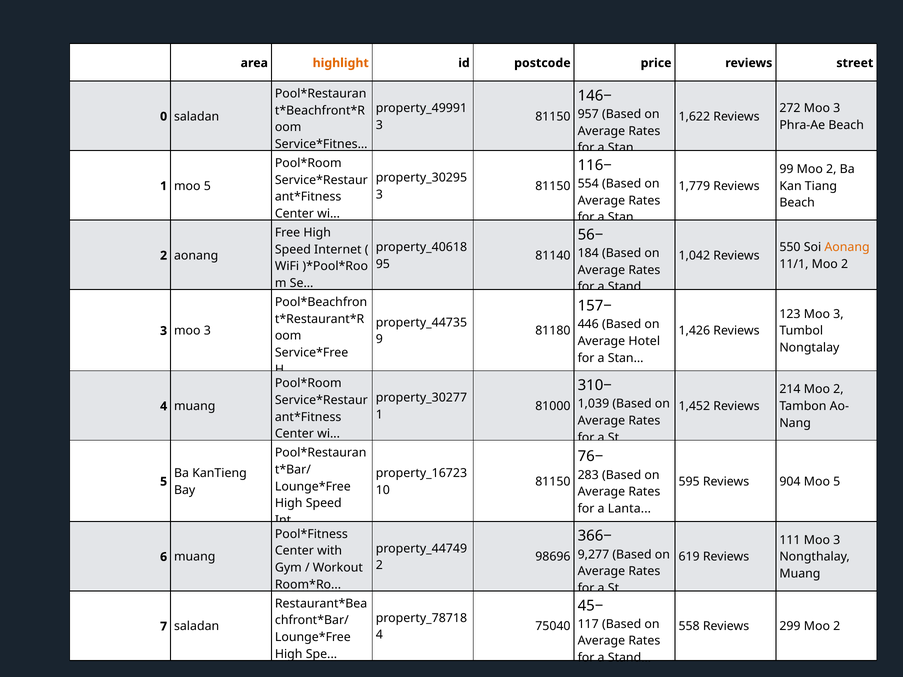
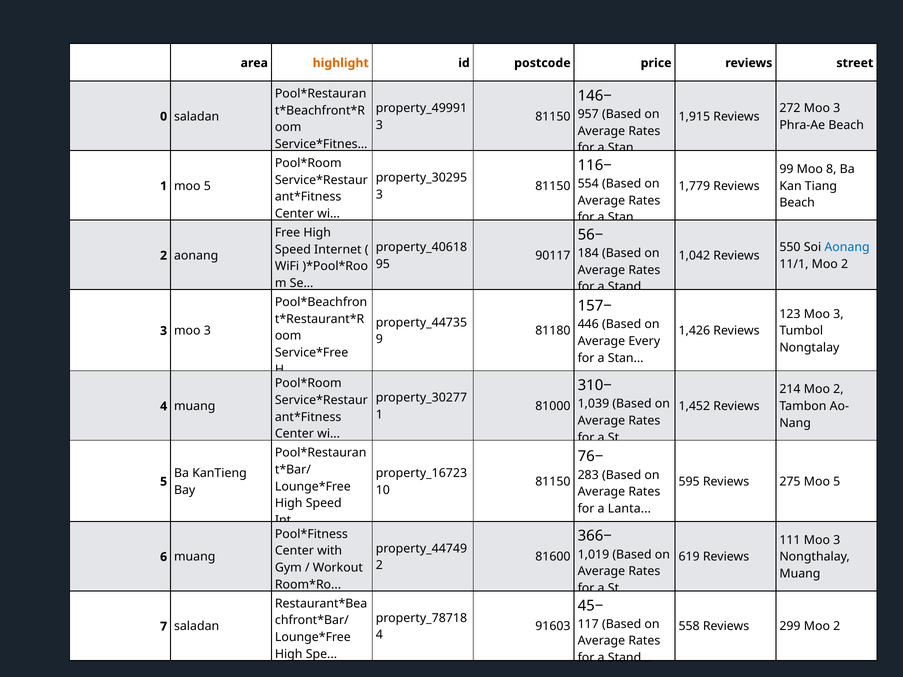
1,622: 1,622 -> 1,915 (694, 117)
99 Moo 2: 2 -> 8 (831, 169)
Aonang colour: orange -> blue (847, 247)
81140: 81140 -> 90117 (553, 256)
Hotel: Hotel -> Every (644, 341)
904: 904 -> 275 (790, 482)
9,277: 9,277 -> 1,019 (593, 555)
98696: 98696 -> 81600 (553, 557)
75040: 75040 -> 91603 (553, 627)
